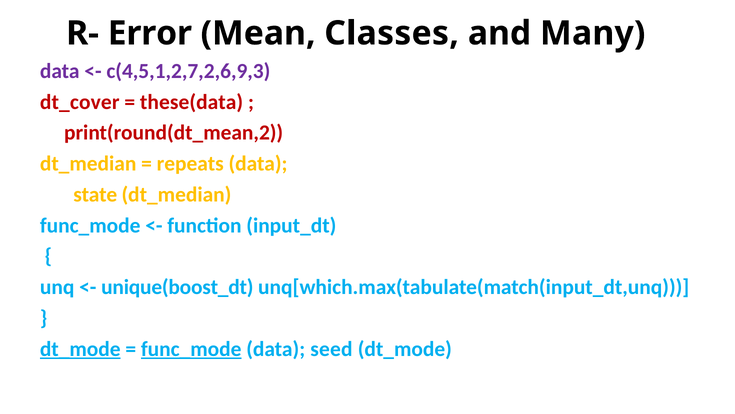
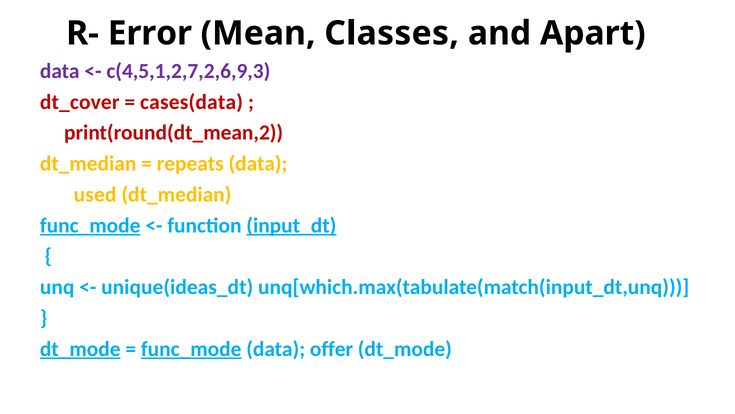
Many: Many -> Apart (593, 33)
these(data: these(data -> cases(data (192, 102)
state: state -> used (95, 194)
func_mode underline: none -> present (90, 225)
input_dt underline: none -> present (291, 225)
unique(boost_dt: unique(boost_dt -> unique(ideas_dt (177, 287)
seed: seed -> offer (332, 348)
